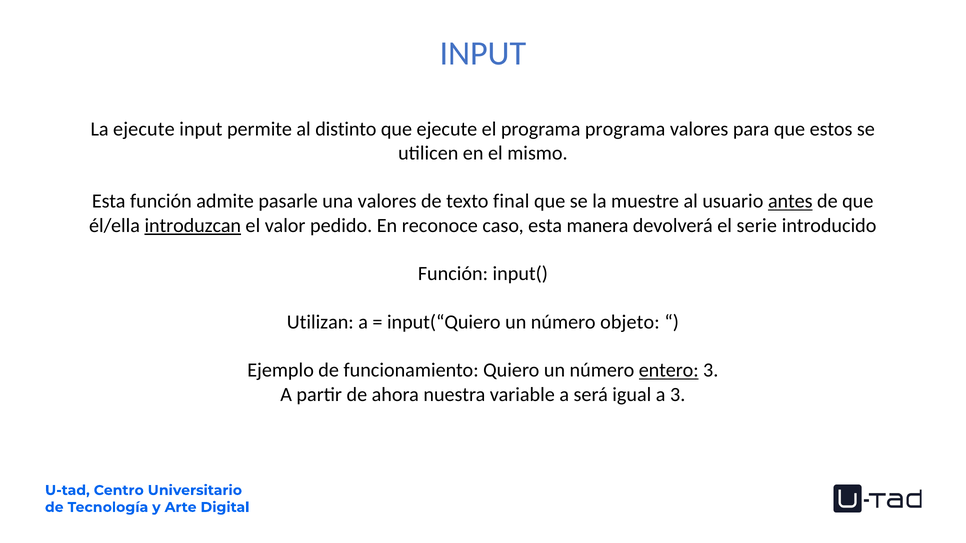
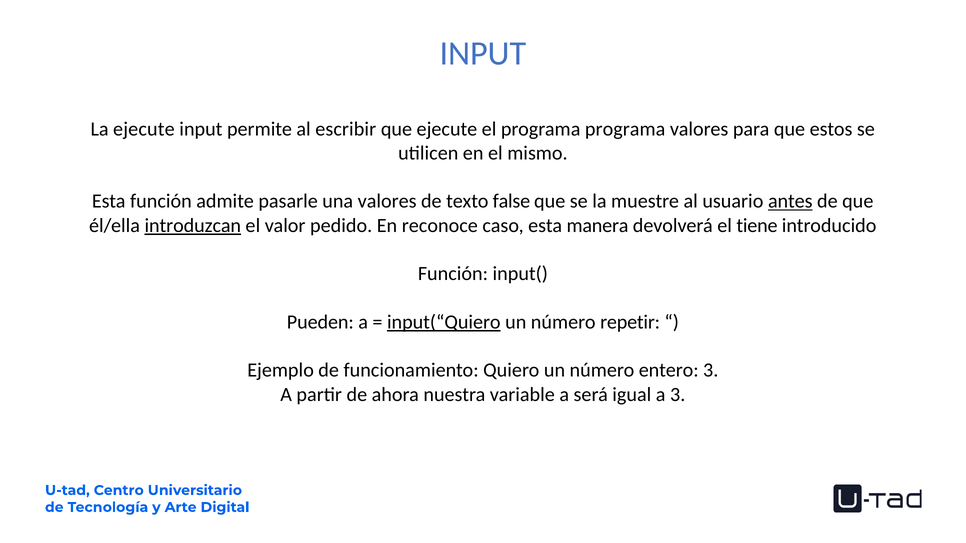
distinto: distinto -> escribir (346, 129)
final: final -> false (511, 201)
serie: serie -> tiene (757, 226)
Utilizan: Utilizan -> Pueden (320, 322)
input(“Quiero underline: none -> present (444, 322)
objeto: objeto -> repetir (630, 322)
entero underline: present -> none (669, 371)
